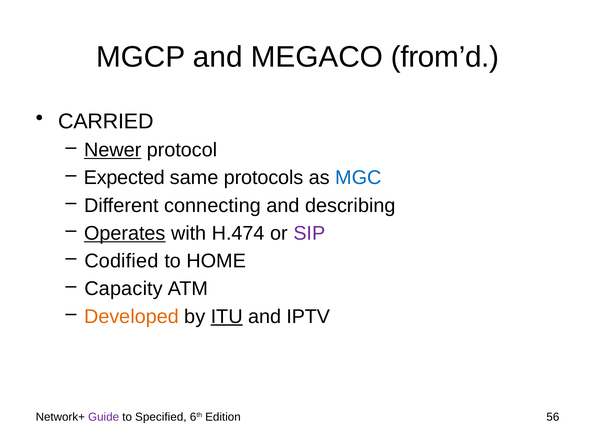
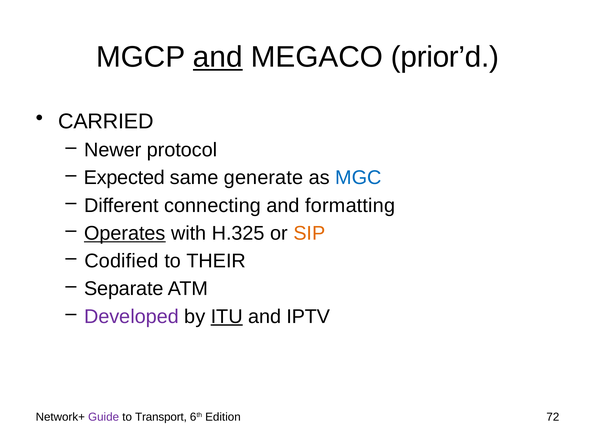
and underline: none -> present (218, 57)
from’d: from’d -> prior’d (445, 57)
Newer underline: present -> none (113, 150)
protocols: protocols -> generate (264, 178)
describing: describing -> formatting (350, 206)
H.474: H.474 -> H.325 (238, 233)
SIP colour: purple -> orange (309, 233)
HOME: HOME -> THEIR (216, 261)
Capacity: Capacity -> Separate (124, 289)
Developed colour: orange -> purple (131, 317)
Specified: Specified -> Transport (161, 417)
56: 56 -> 72 (553, 417)
